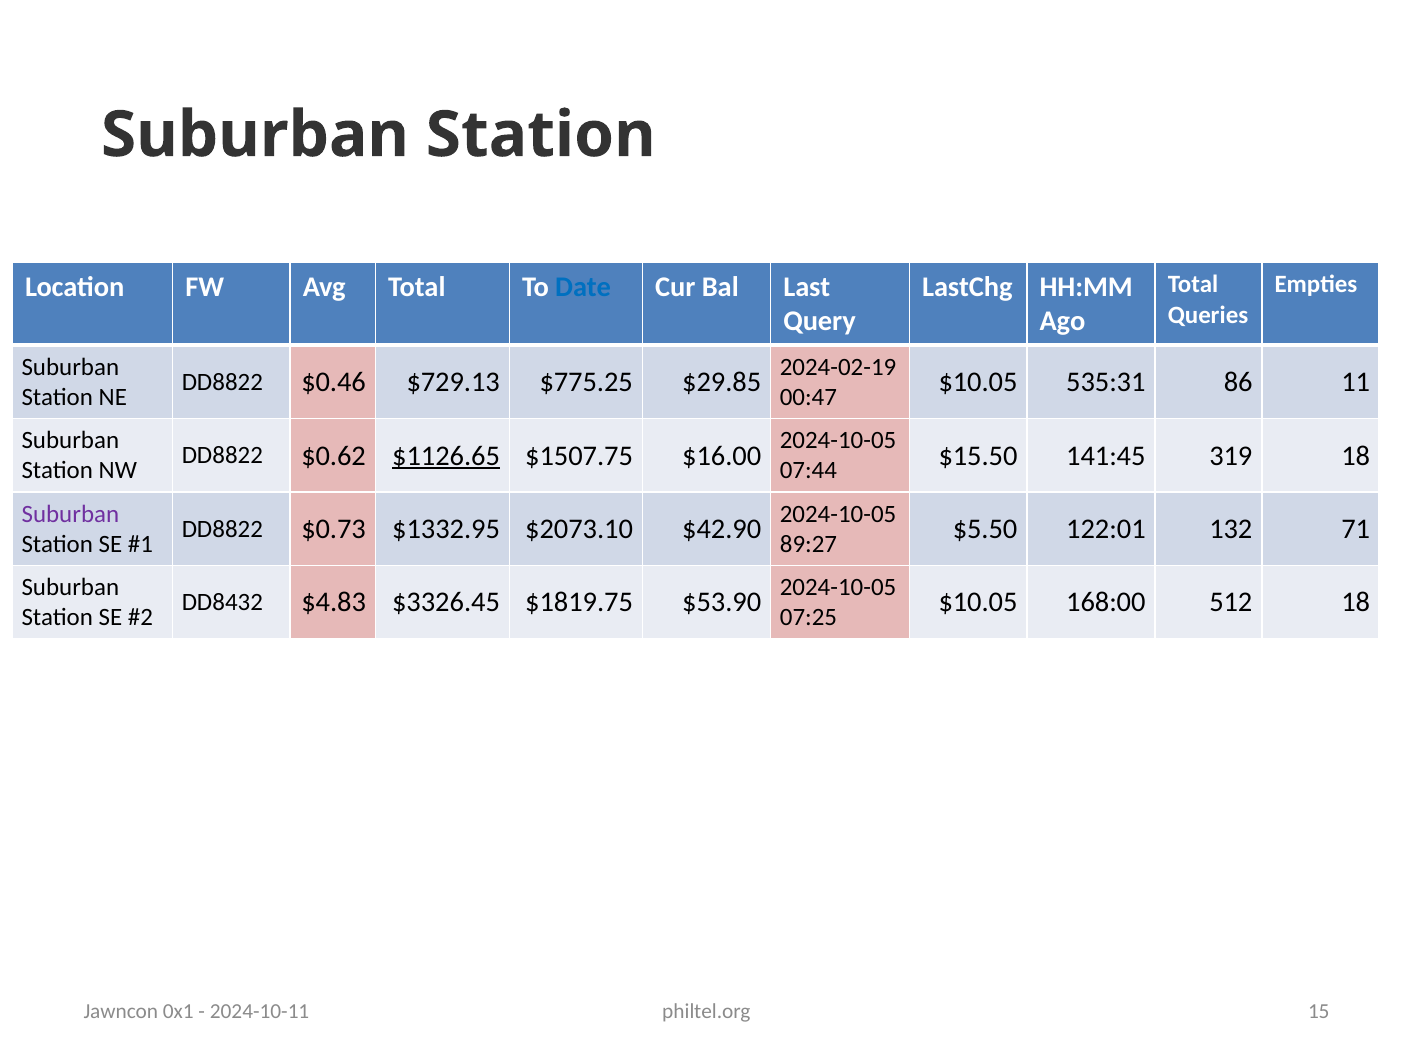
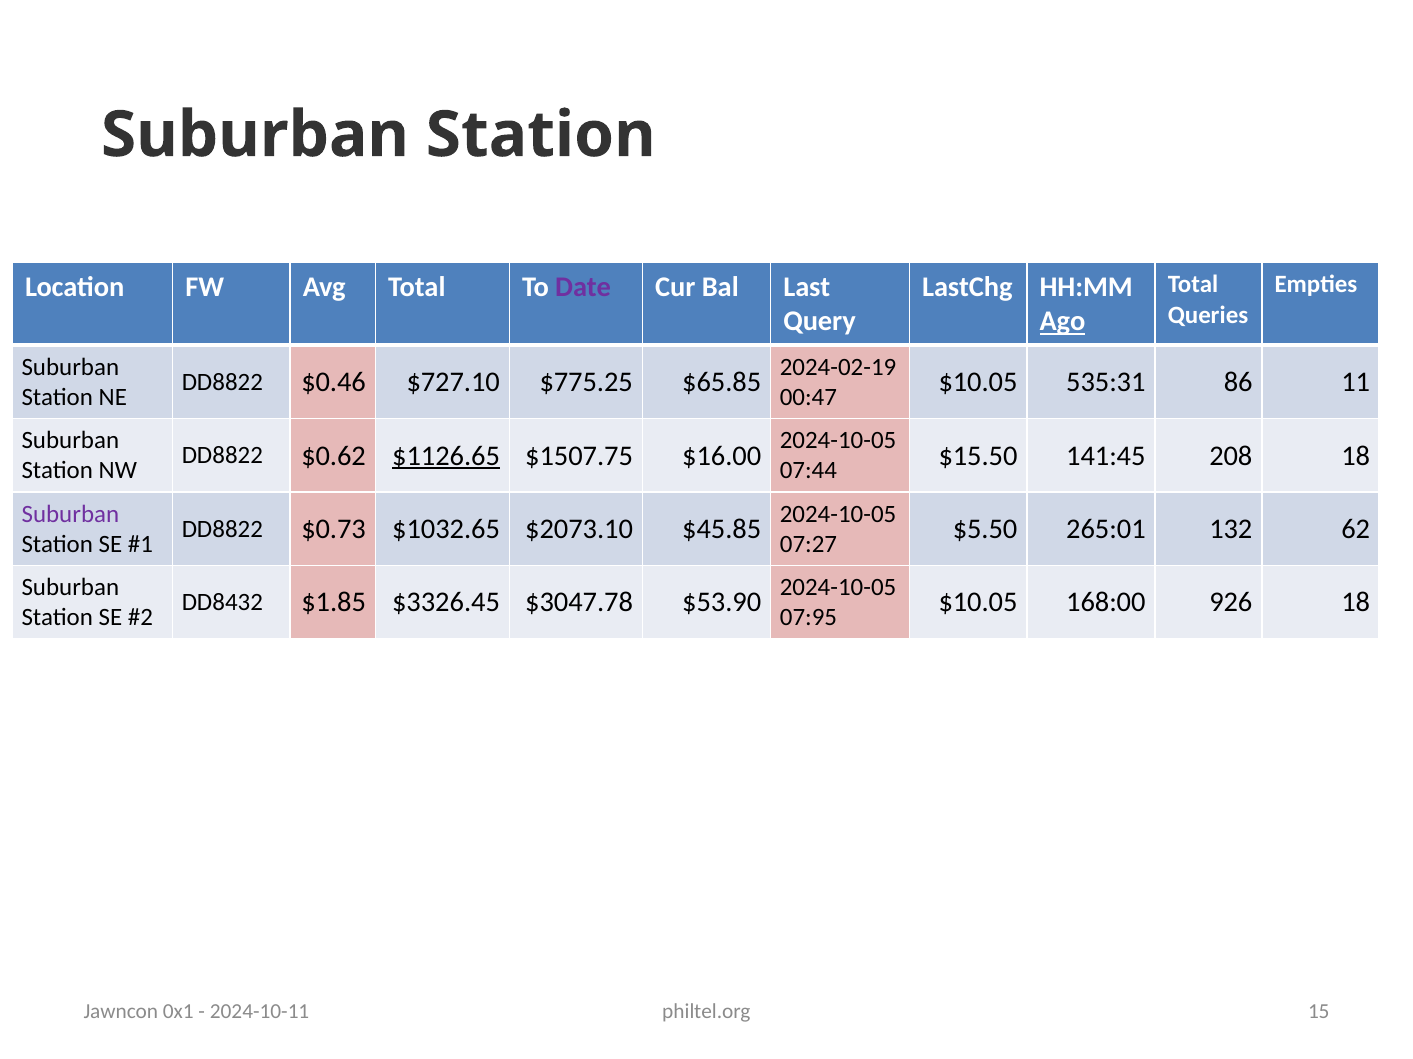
Date colour: blue -> purple (583, 287)
Ago underline: none -> present (1063, 322)
$729.13: $729.13 -> $727.10 (453, 382)
$29.85: $29.85 -> $65.85 (722, 382)
319: 319 -> 208 (1231, 456)
122:01: 122:01 -> 265:01 (1106, 529)
71: 71 -> 62 (1356, 529)
$1332.95: $1332.95 -> $1032.65 (446, 529)
$42.90: $42.90 -> $45.85 (722, 529)
89:27: 89:27 -> 07:27 (808, 545)
512: 512 -> 926 (1231, 603)
$4.83: $4.83 -> $1.85 (334, 603)
$1819.75: $1819.75 -> $3047.78 (579, 603)
07:25: 07:25 -> 07:95 (808, 618)
